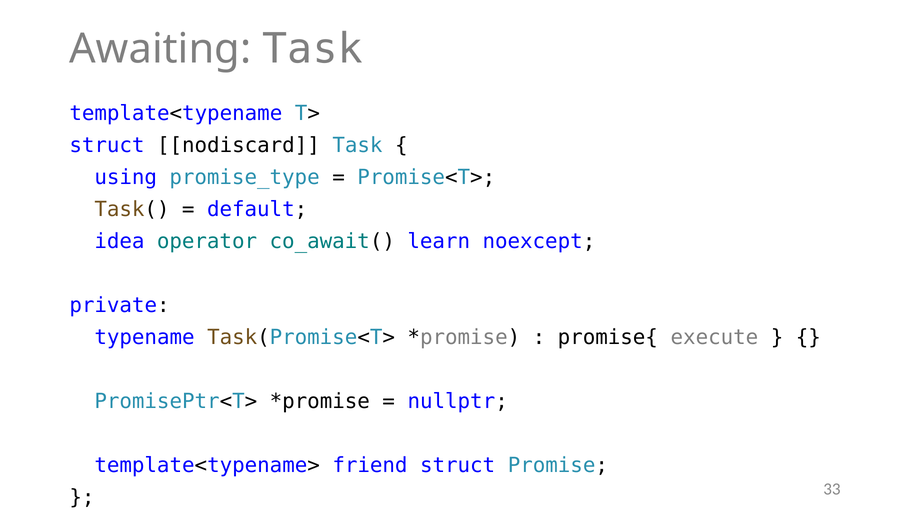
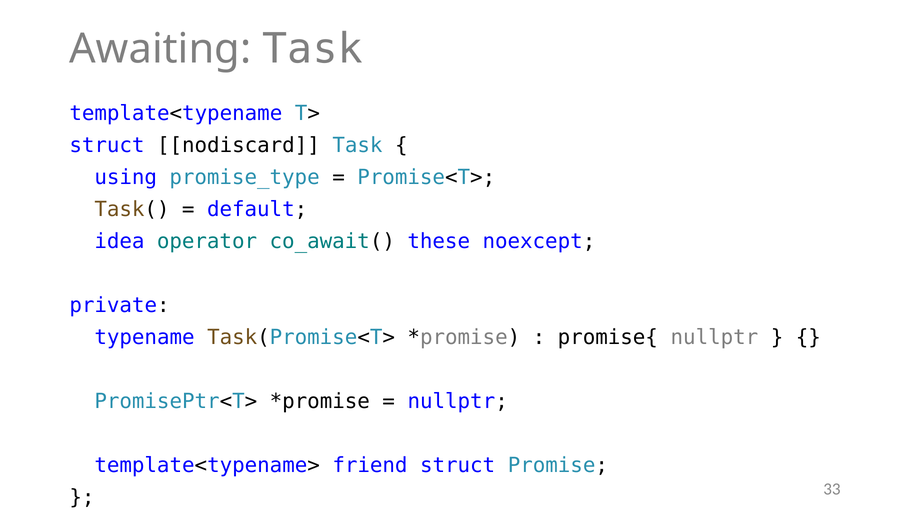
learn: learn -> these (439, 241)
promise{ execute: execute -> nullptr (714, 337)
